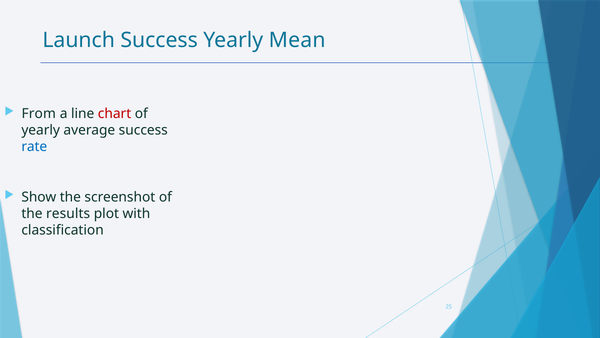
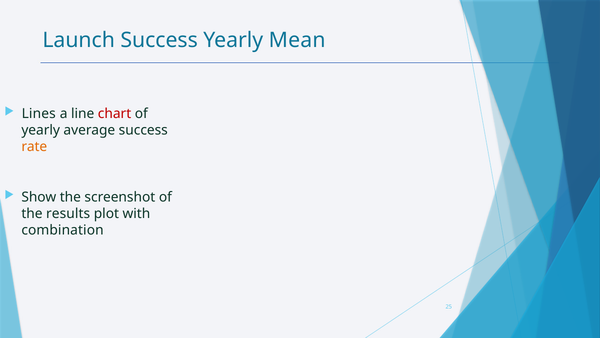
From: From -> Lines (39, 113)
rate colour: blue -> orange (34, 146)
classification: classification -> combination (63, 230)
